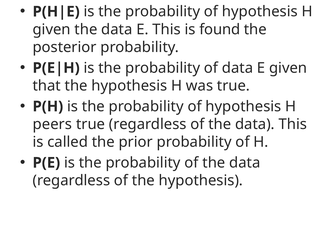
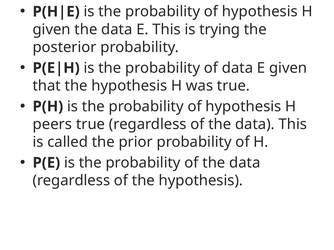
found: found -> trying (220, 29)
